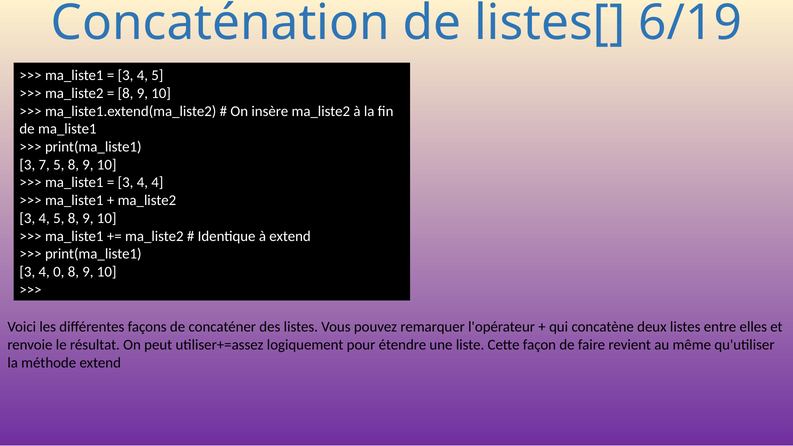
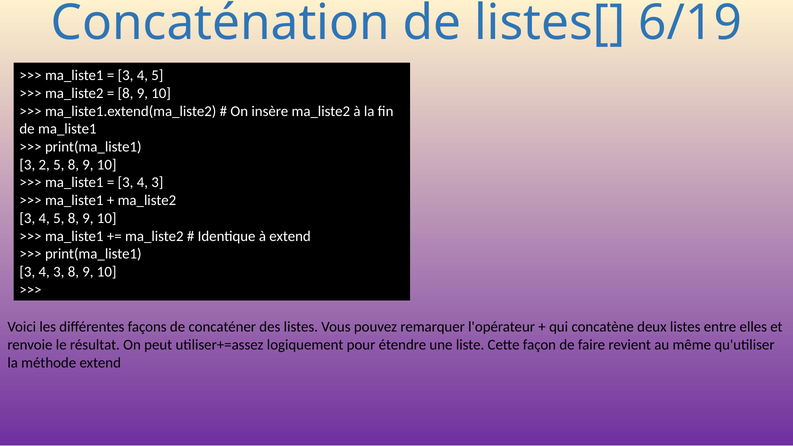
7: 7 -> 2 (44, 165)
4: 4 -> 3 (157, 183)
0: 0 -> 3 (59, 272)
